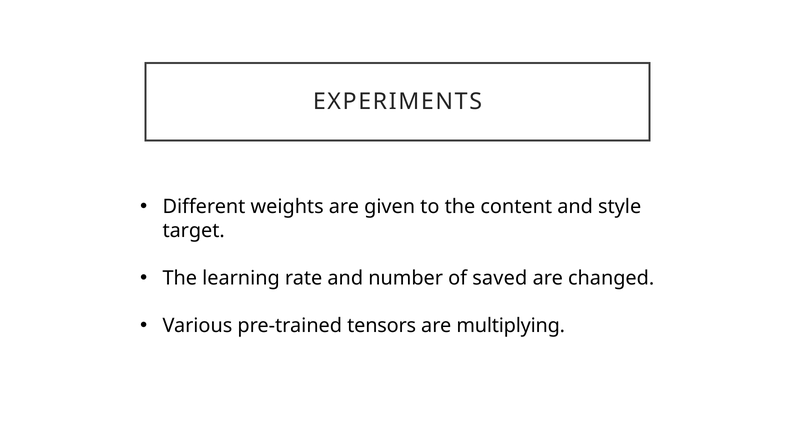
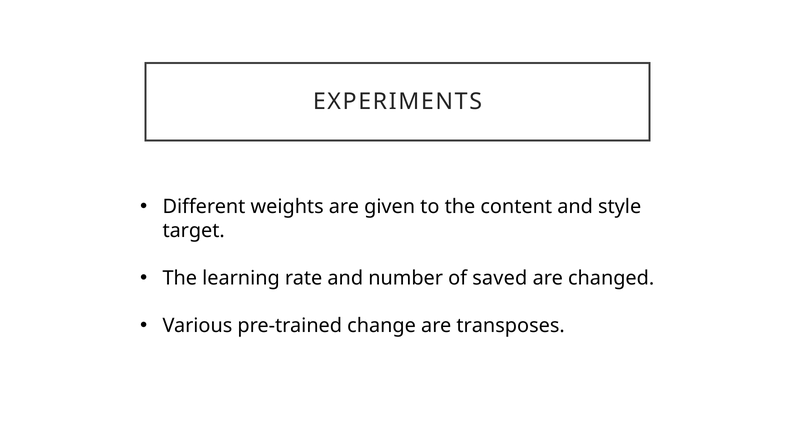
tensors: tensors -> change (382, 326)
multiplying: multiplying -> transposes (511, 326)
